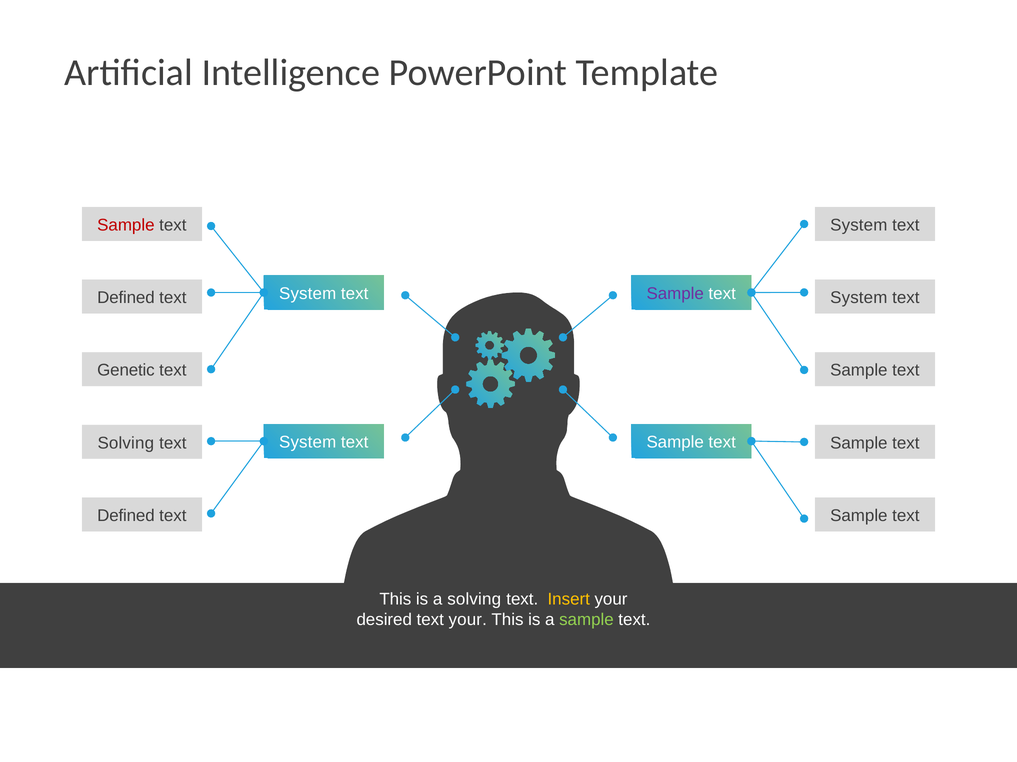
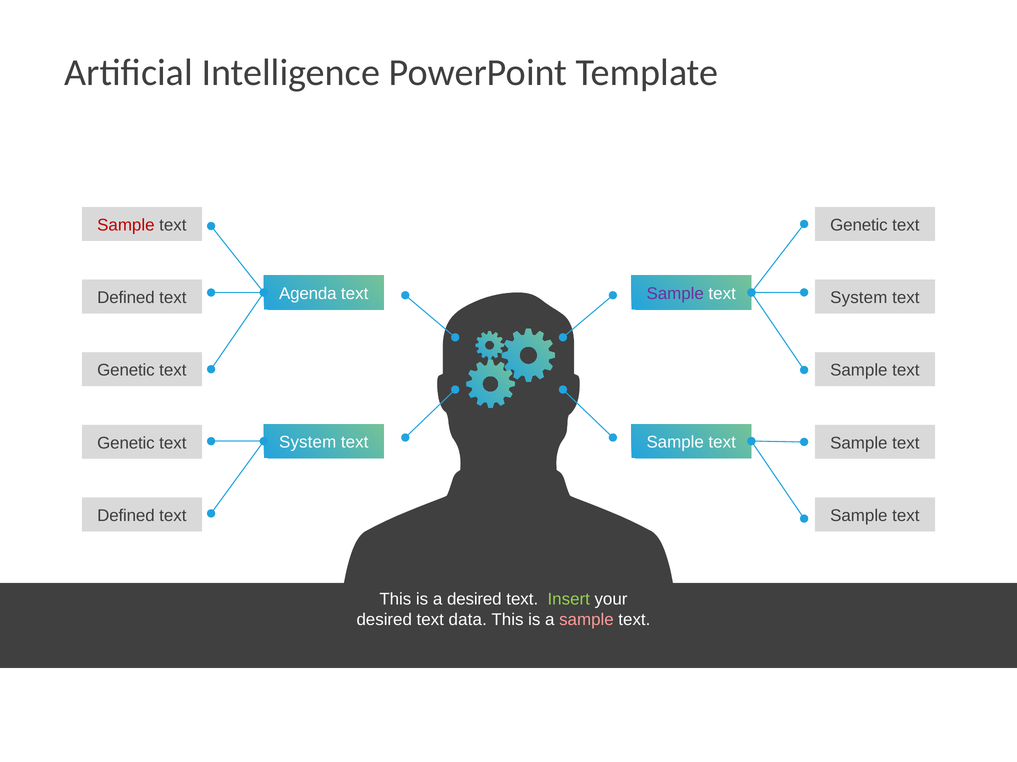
System: System -> Genetic (859, 225)
System: System -> Agenda (308, 294)
Solving: Solving -> Genetic (126, 443)
a solving: solving -> desired (474, 600)
Insert colour: yellow -> light green (569, 600)
text your: your -> data (468, 620)
sample colour: light green -> pink (586, 620)
